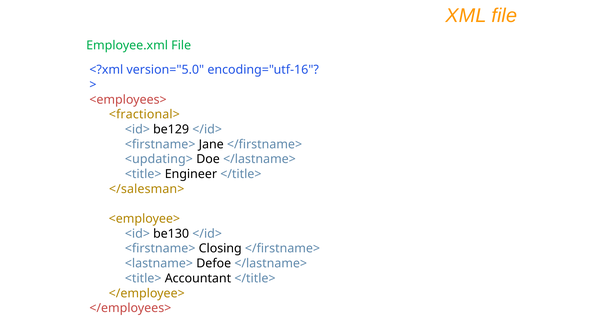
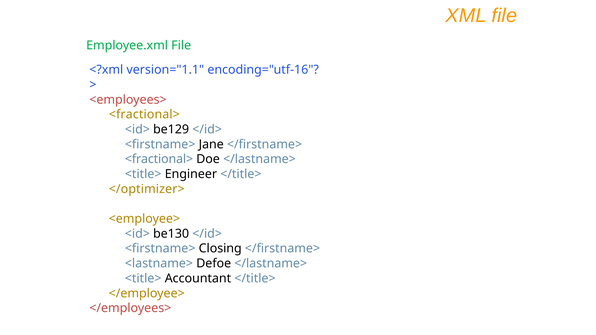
version="5.0: version="5.0 -> version="1.1 (165, 70)
<updating>: <updating> -> <fractional> (159, 159)
</salesman>: </salesman> -> </optimizer> (147, 189)
